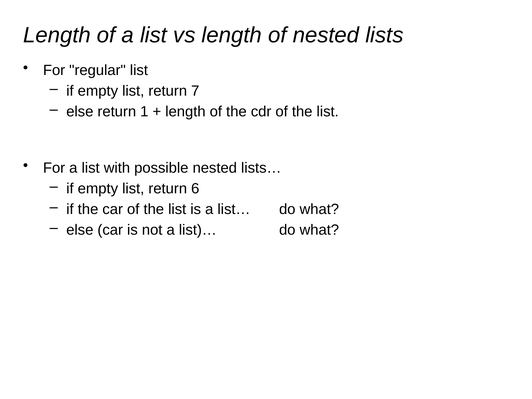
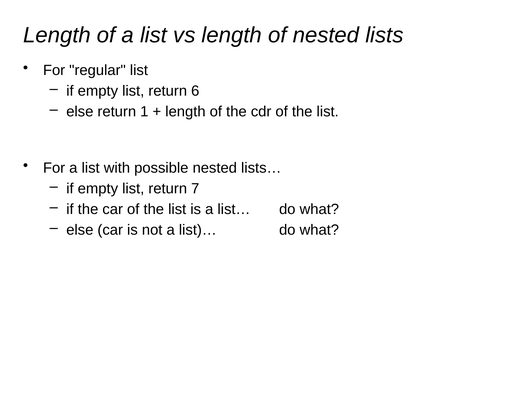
7: 7 -> 6 (195, 91)
6: 6 -> 7 (195, 189)
